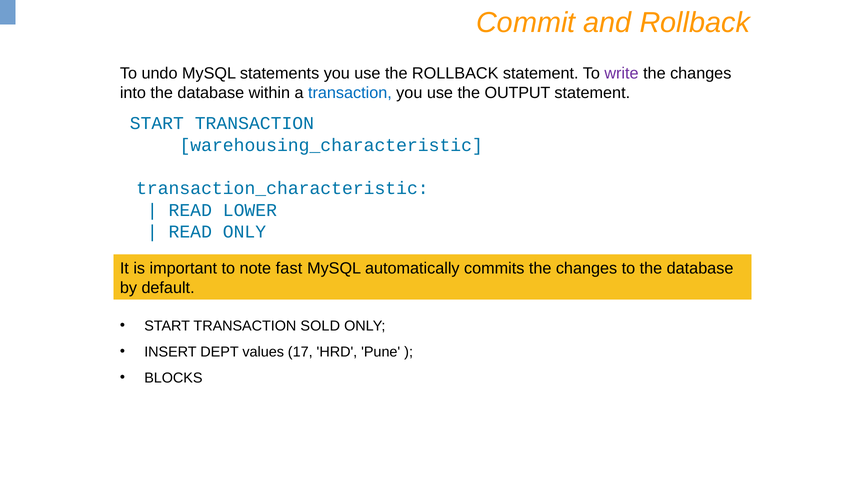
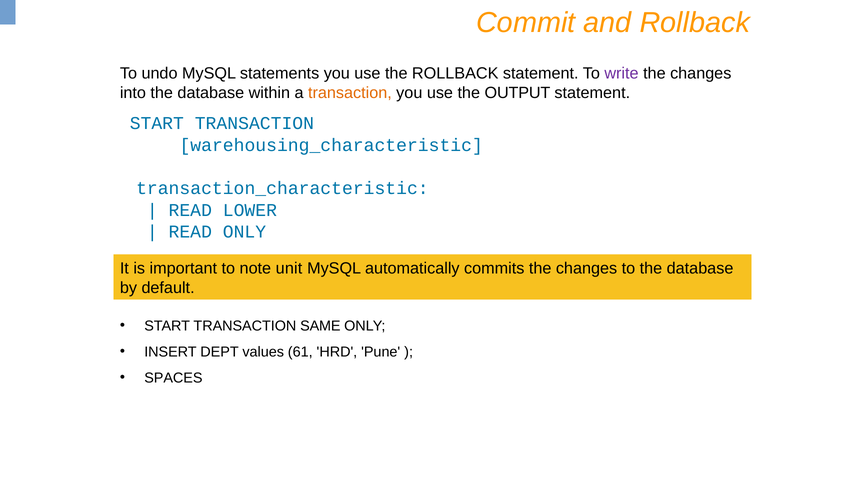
transaction colour: blue -> orange (350, 93)
fast: fast -> unit (289, 268)
SOLD: SOLD -> SAME (320, 326)
17: 17 -> 61 (300, 351)
BLOCKS: BLOCKS -> SPACES (173, 377)
